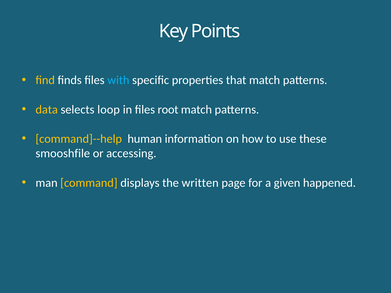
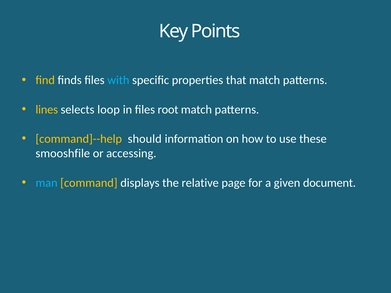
data: data -> lines (47, 110)
human: human -> should (145, 139)
man colour: white -> light blue (47, 183)
written: written -> relative (200, 183)
happened: happened -> document (329, 183)
